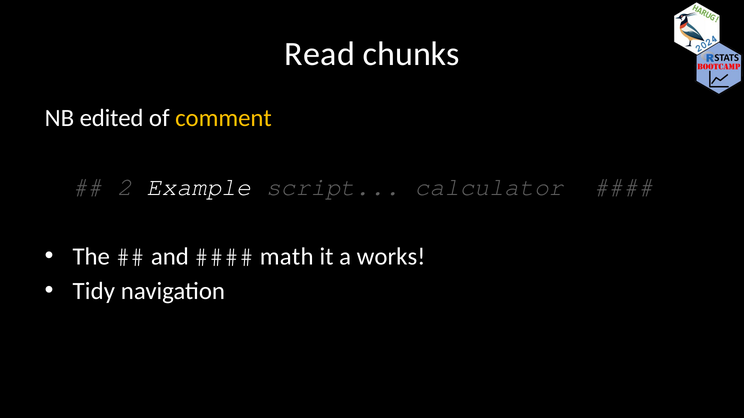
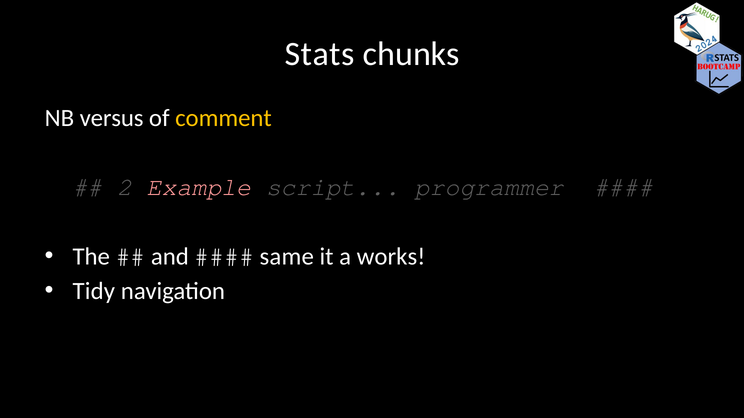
Read: Read -> Stats (320, 54)
edited: edited -> versus (112, 118)
Example colour: white -> pink (199, 187)
calculator: calculator -> programmer (489, 187)
math: math -> same (287, 257)
